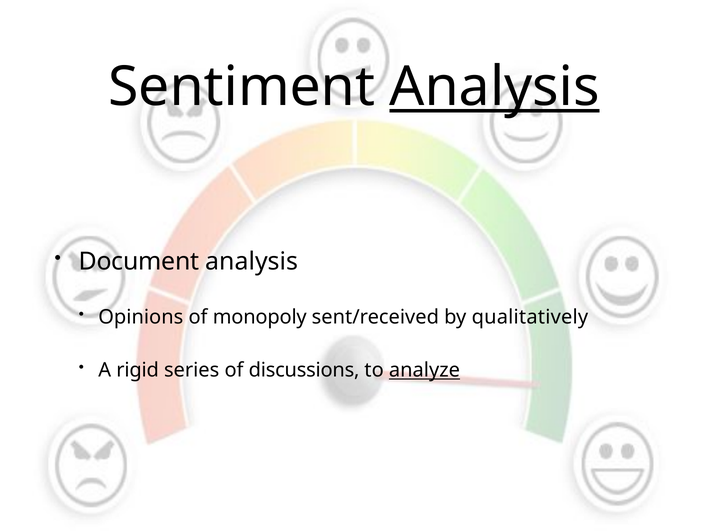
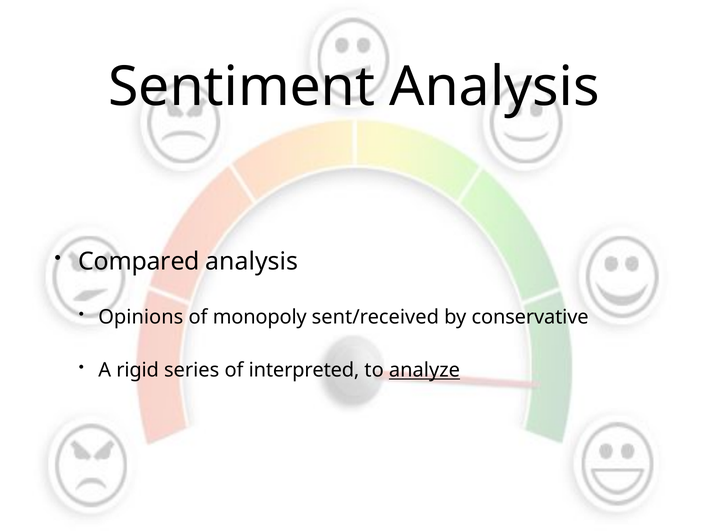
Analysis underline: present -> none (495, 87)
Document: Document -> Compared (139, 261)
qualitatively: qualitatively -> conservative (530, 317)
discussions: discussions -> interpreted (304, 370)
